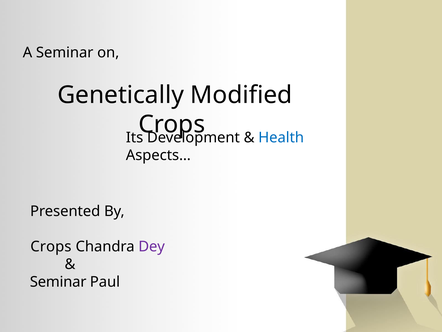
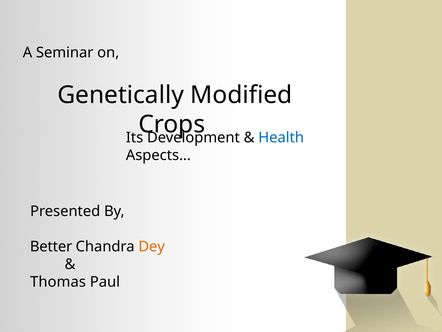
Crops: Crops -> Better (51, 246)
Dey colour: purple -> orange (152, 246)
Seminar: Seminar -> Thomas (58, 282)
